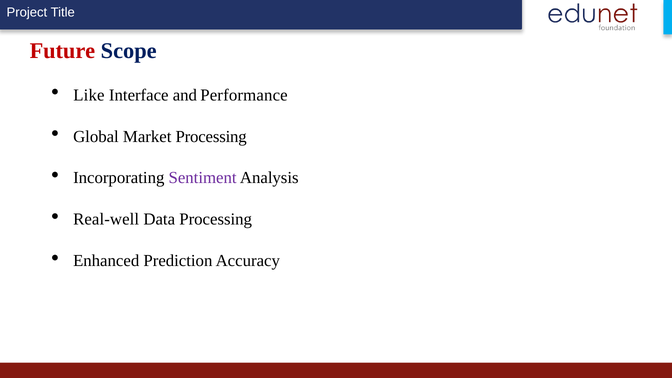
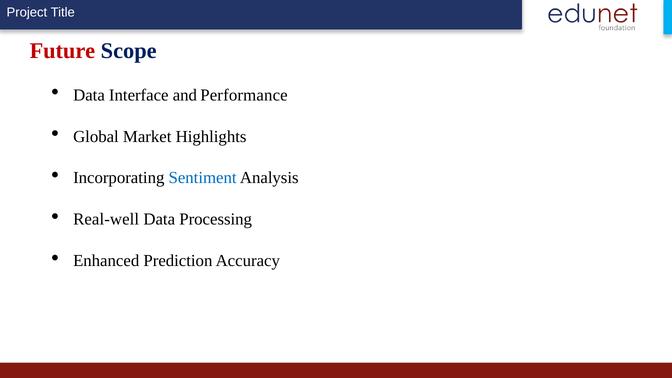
Like: Like -> Data (89, 95)
Market Processing: Processing -> Highlights (211, 137)
Sentiment colour: purple -> blue (203, 178)
